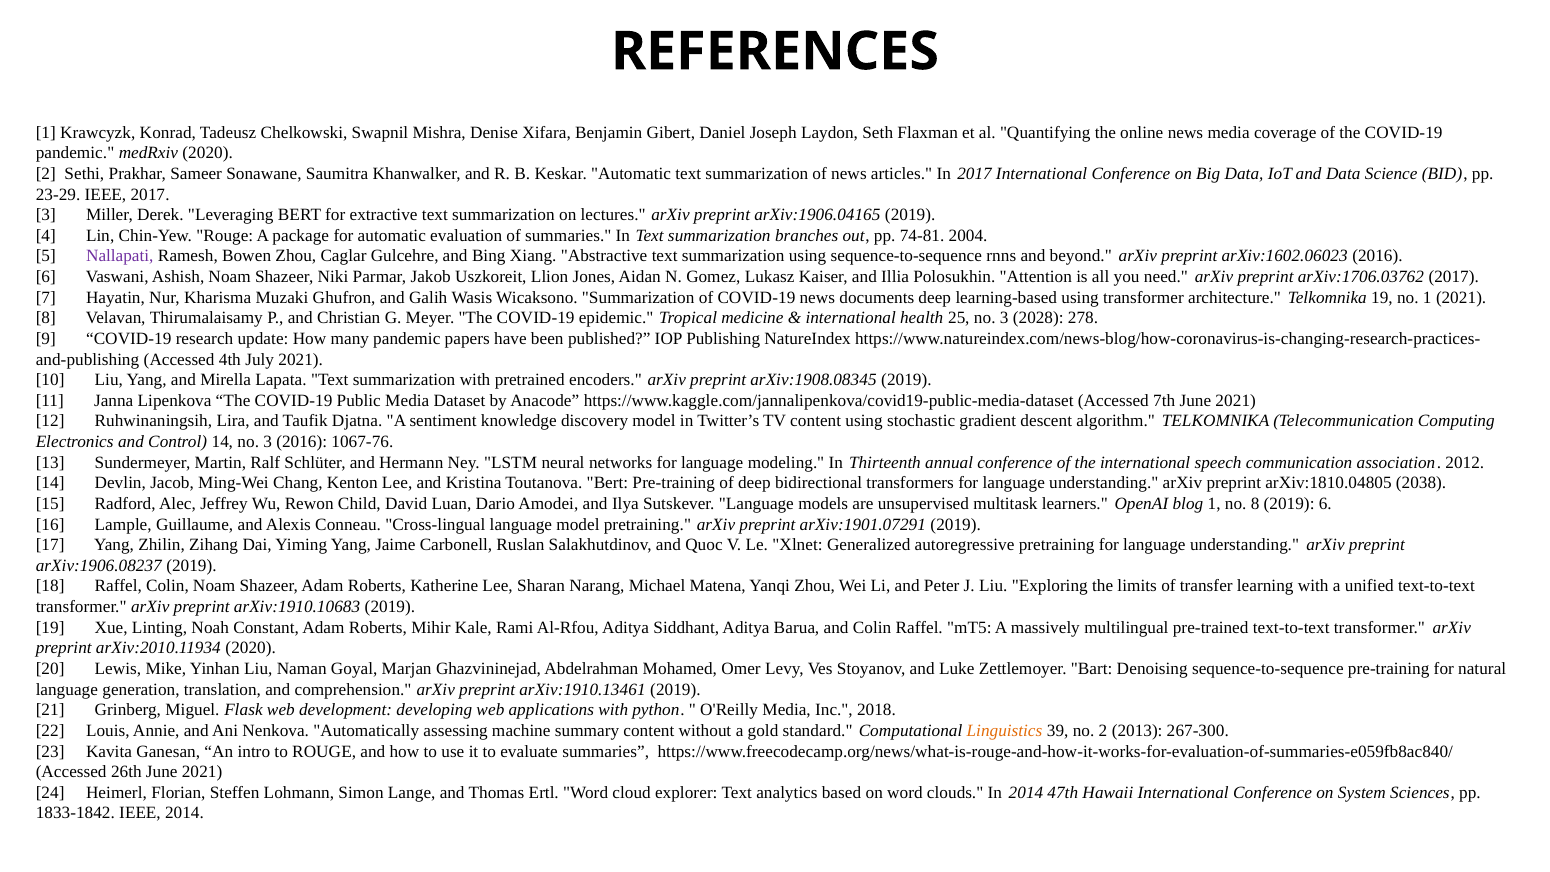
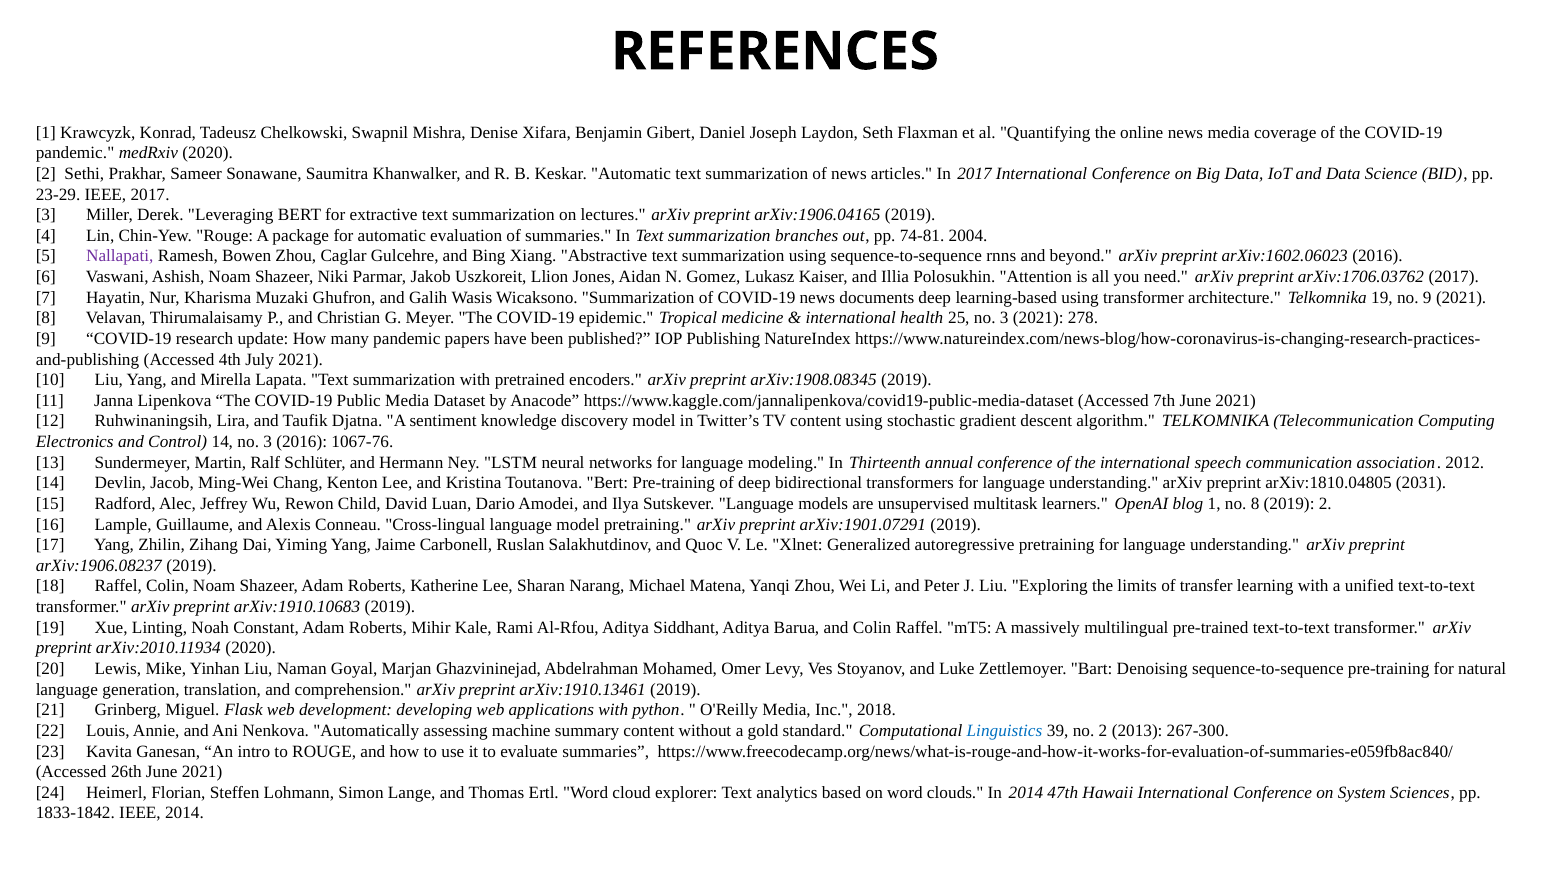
no 1: 1 -> 9 (1427, 297)
3 2028: 2028 -> 2021 (1038, 318)
2038: 2038 -> 2031 (1421, 483)
2019 6: 6 -> 2 (1325, 504)
Linguistics colour: orange -> blue (1004, 731)
